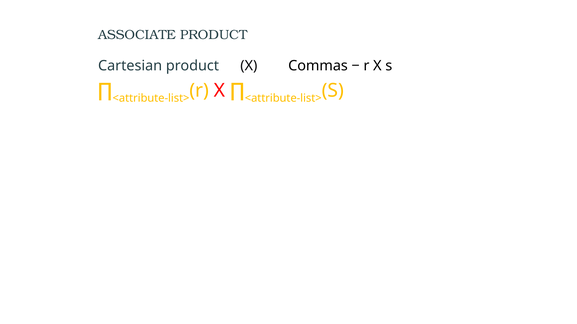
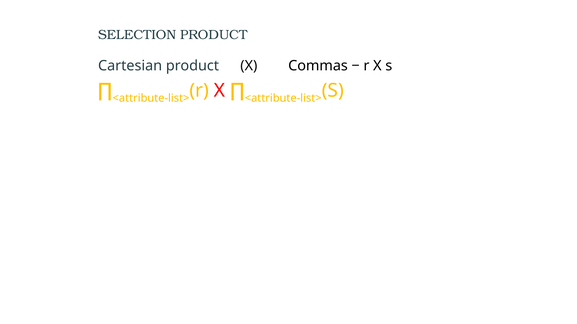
ASSOCIATE: ASSOCIATE -> SELECTION (137, 35)
